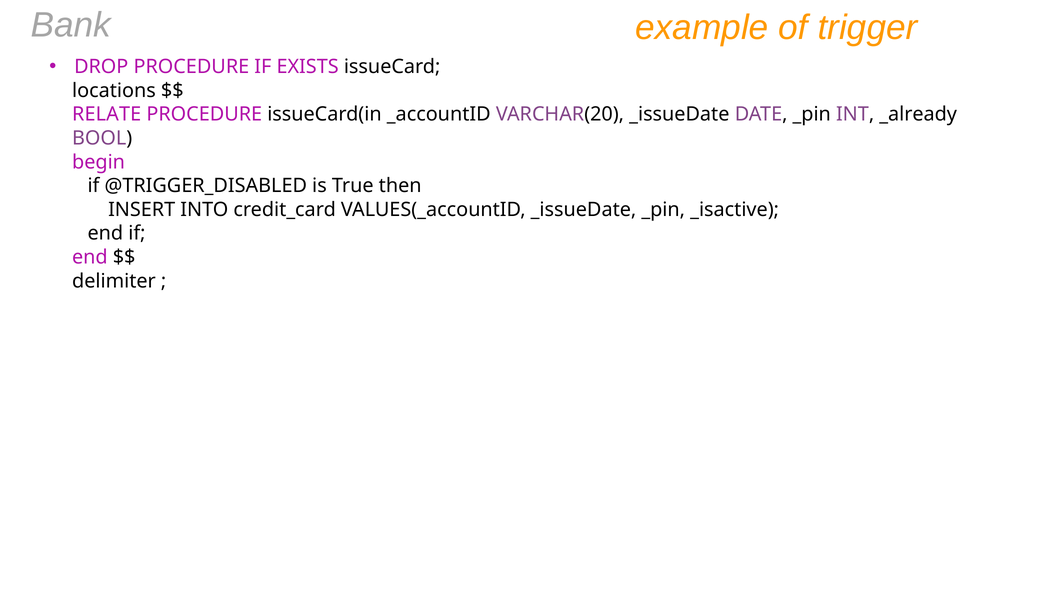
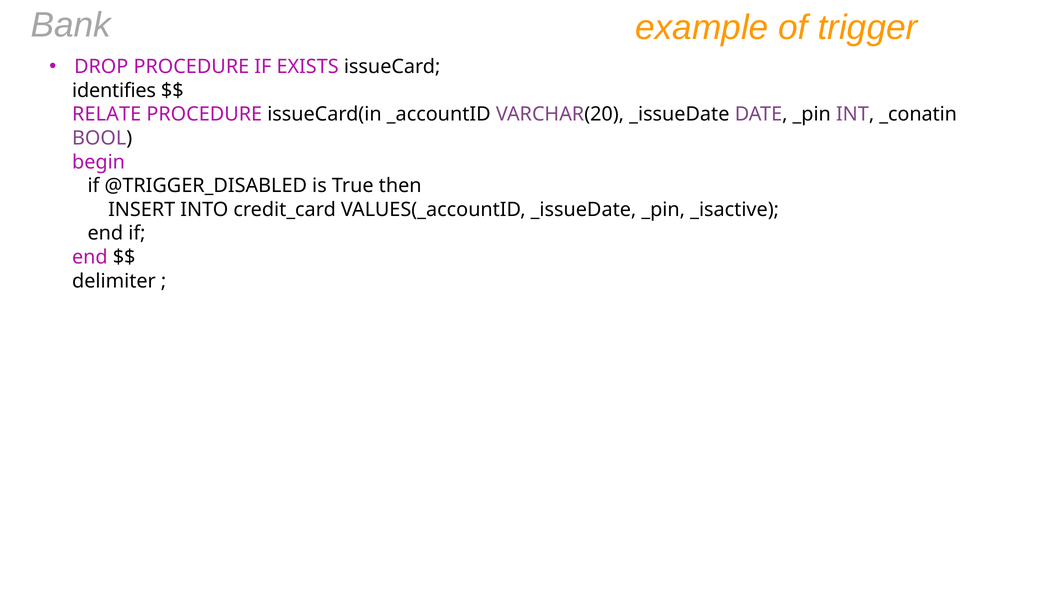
locations: locations -> identifies (114, 91)
_already: _already -> _conatin (918, 114)
